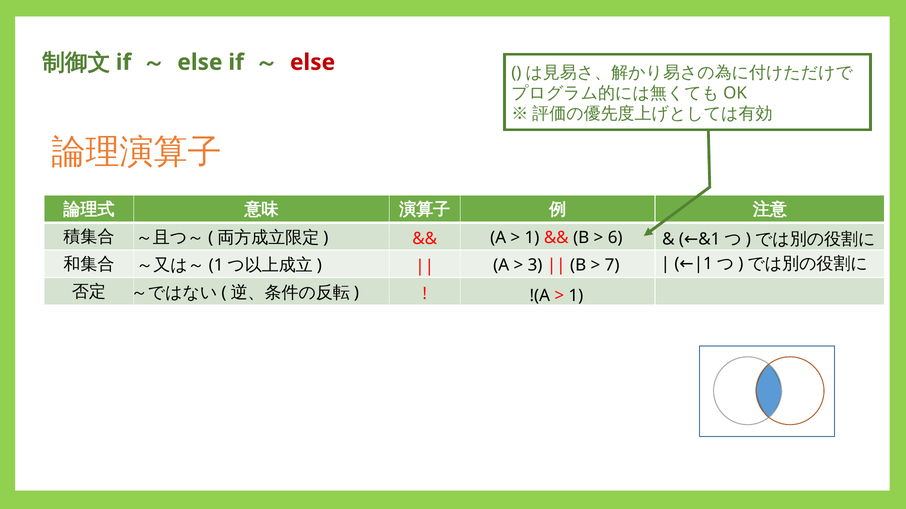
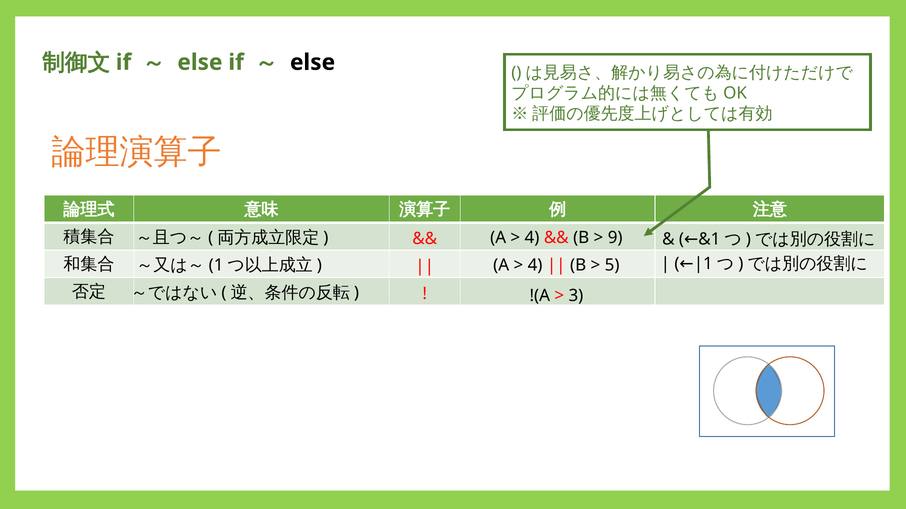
else colour: red -> black (313, 62)
1: 1 -> 4 (532, 238)
6: 6 -> 9 (615, 238)
3: 3 -> 4 (535, 265)
7: 7 -> 5 (612, 265)
1: 1 -> 3 (576, 296)
